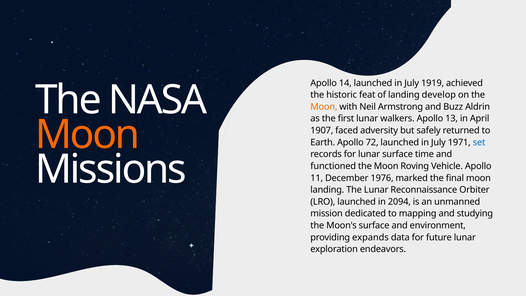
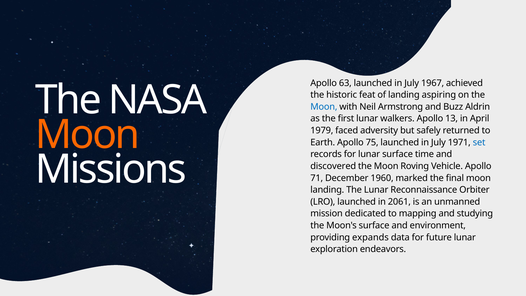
14: 14 -> 63 (345, 83)
1919: 1919 -> 1967 (433, 83)
develop: develop -> aspiring (439, 95)
Moon colour: orange -> blue (324, 107)
1907: 1907 -> 1979 (322, 130)
72: 72 -> 75 (372, 142)
functioned: functioned -> discovered (333, 166)
11: 11 -> 71 (317, 178)
1976: 1976 -> 1960 (382, 178)
2094: 2094 -> 2061 (399, 202)
